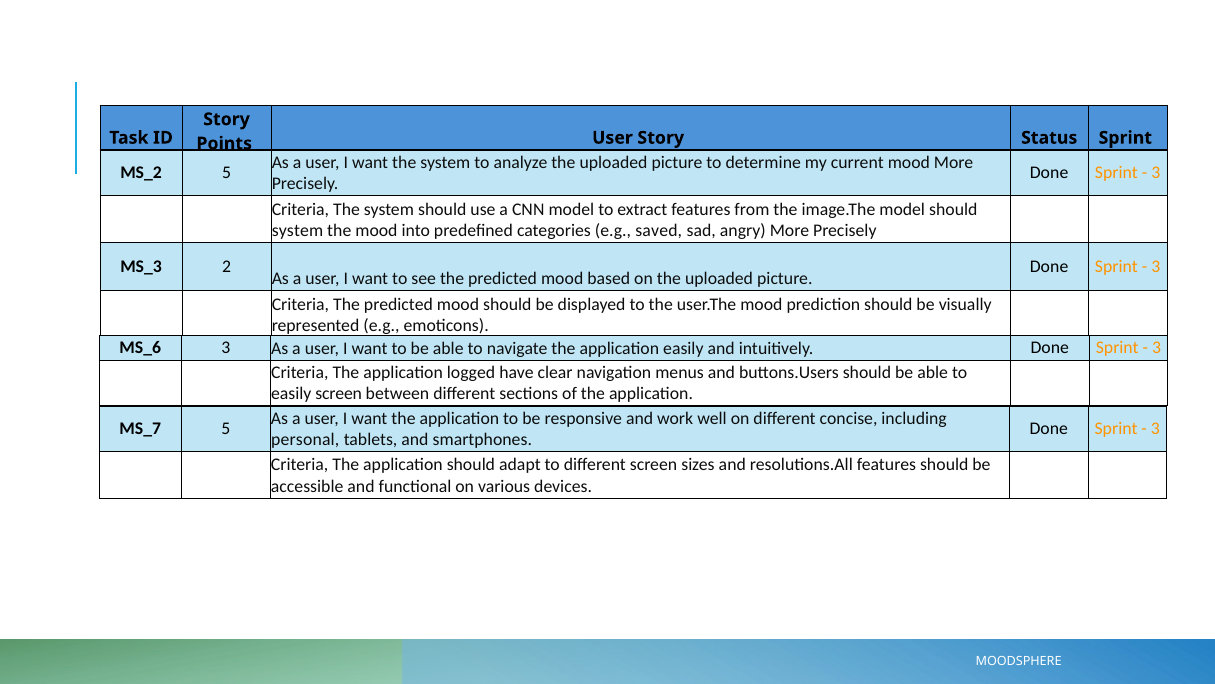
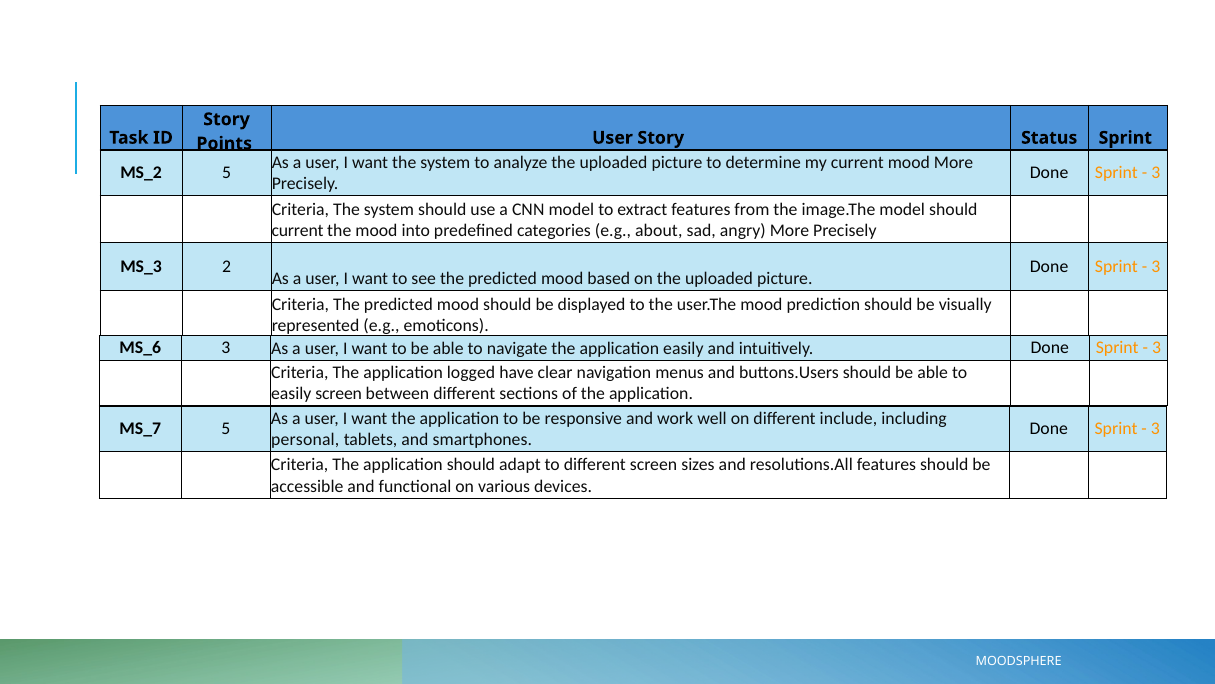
system: system -> current (298, 231)
saved: saved -> about (659, 231)
concise: concise -> include (848, 418)
